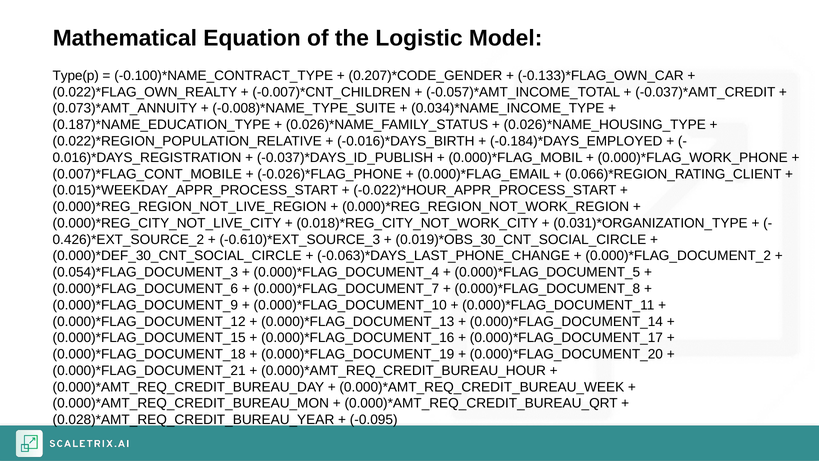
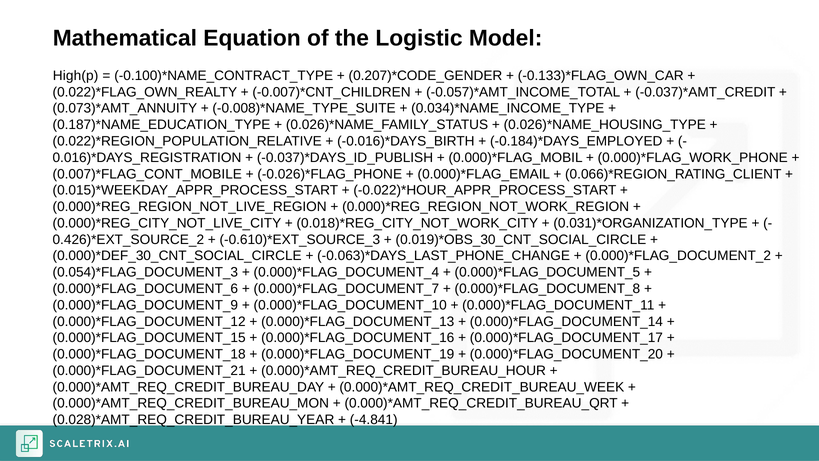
Type(p: Type(p -> High(p (76, 76)
-0.095: -0.095 -> -4.841 (374, 420)
